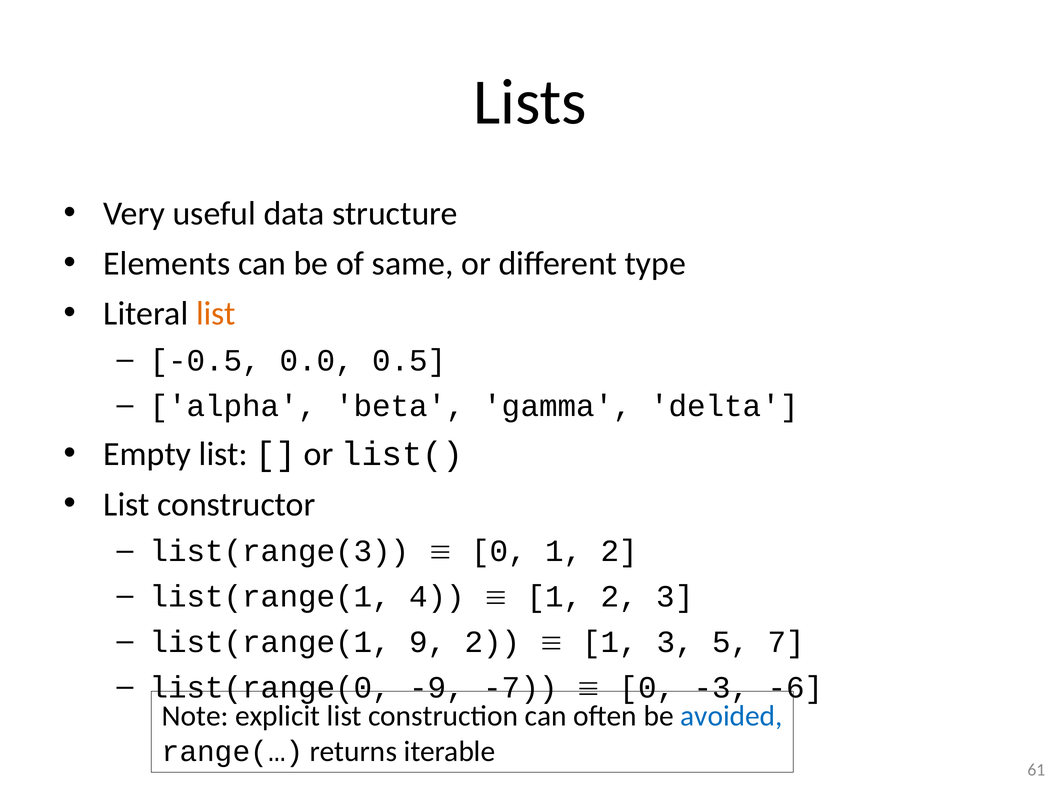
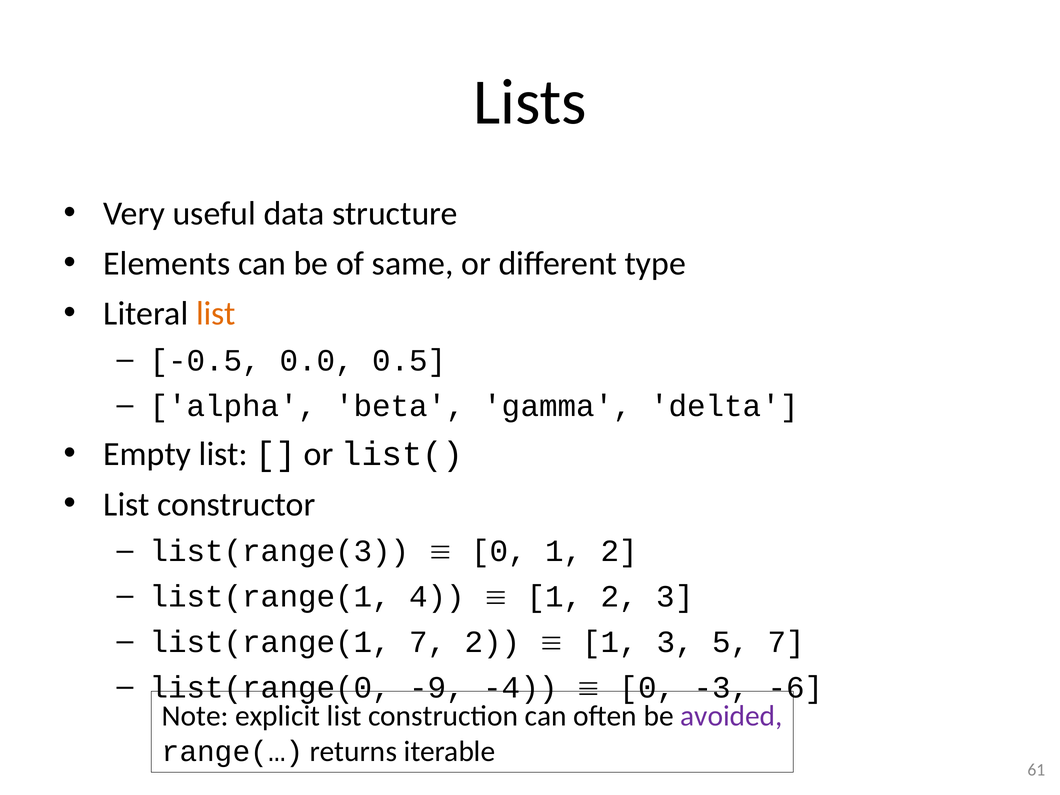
list(range(1 9: 9 -> 7 (428, 642)
-7: -7 -> -4 (521, 687)
avoided colour: blue -> purple (731, 716)
